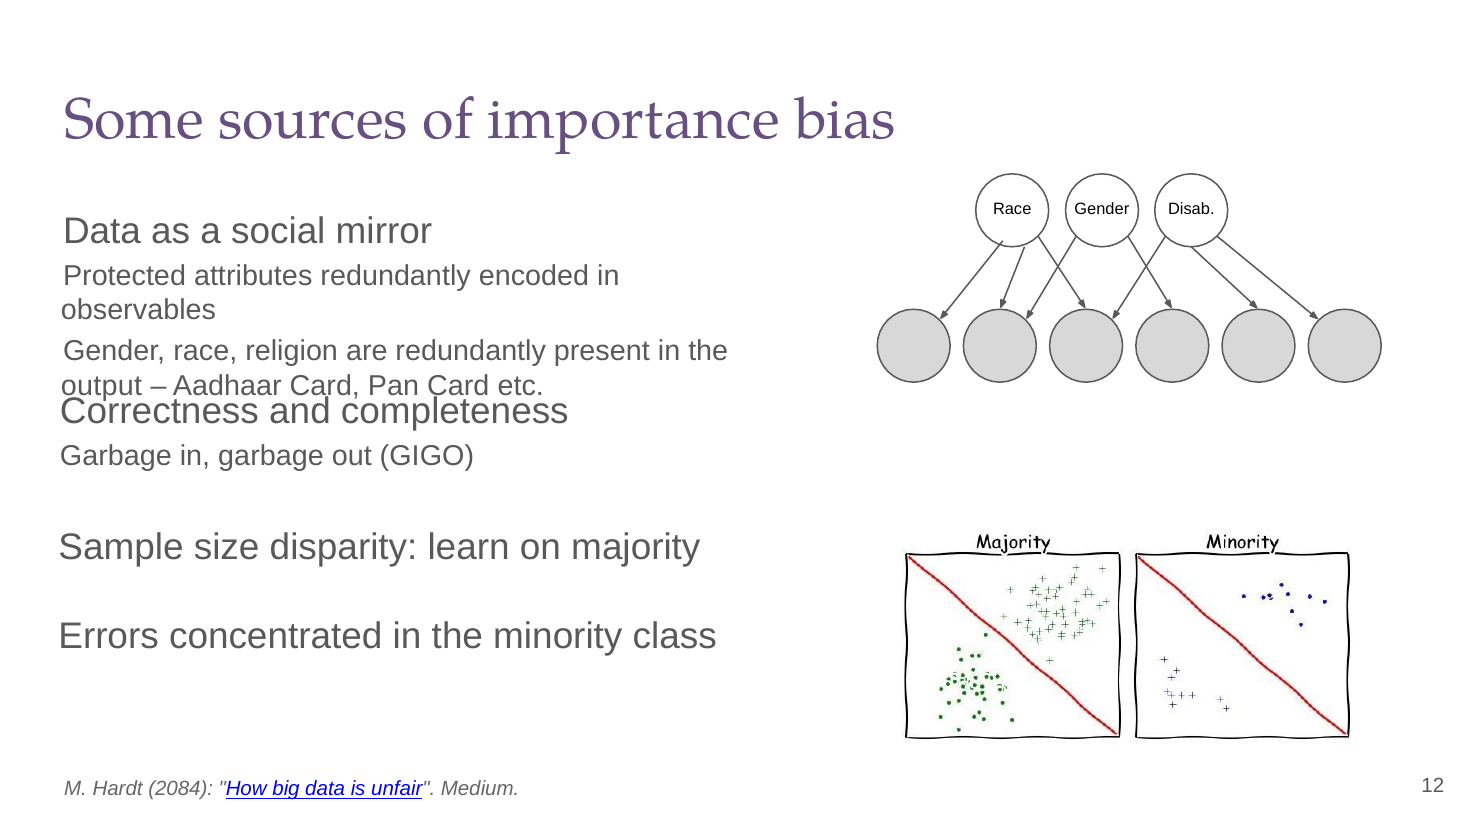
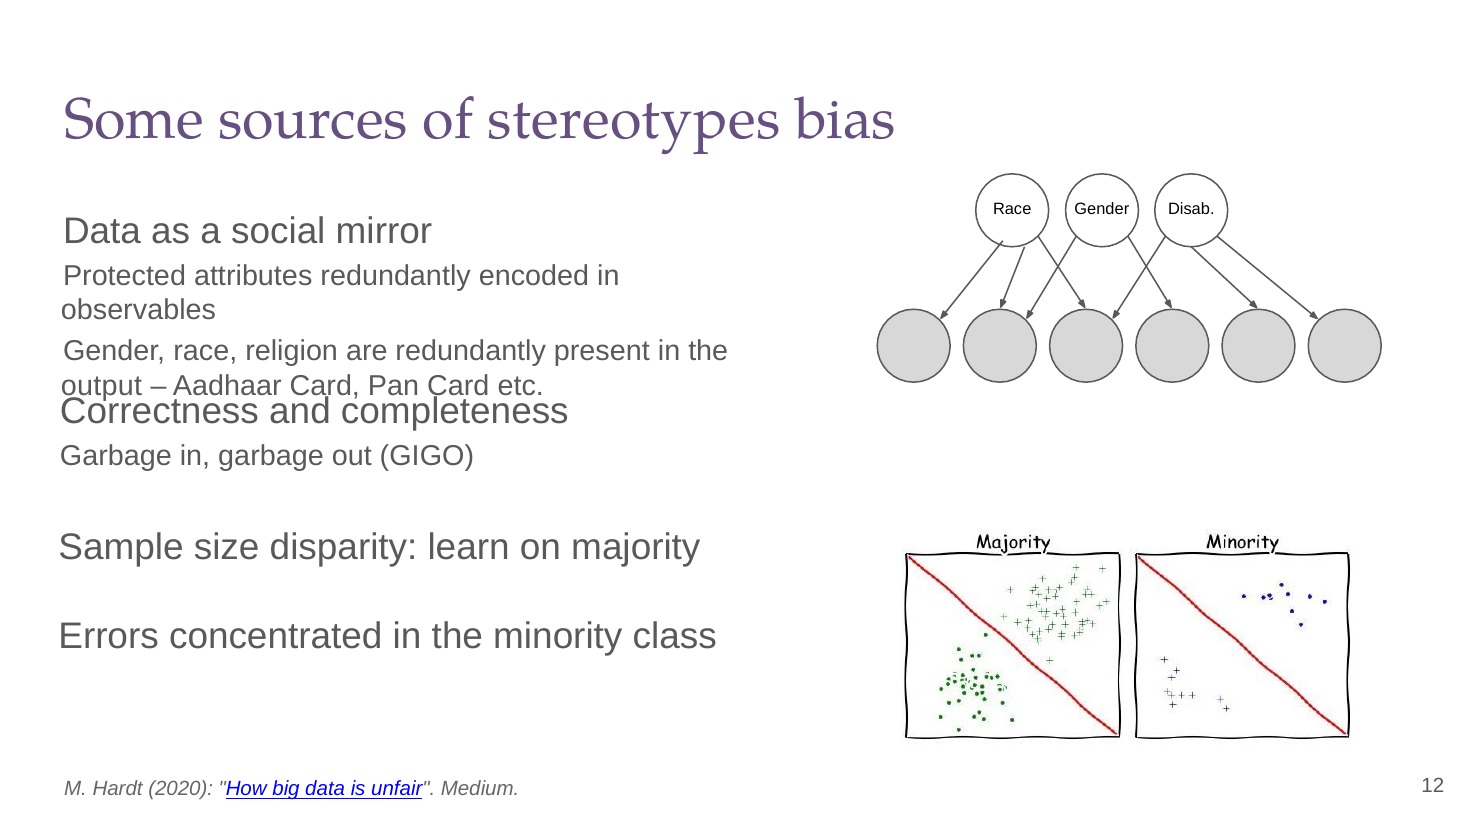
importance: importance -> stereotypes (634, 120)
2084: 2084 -> 2020 (181, 789)
